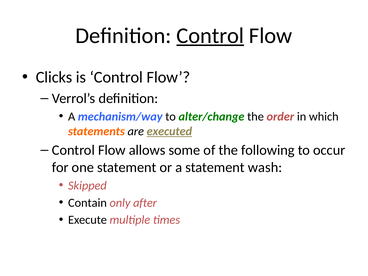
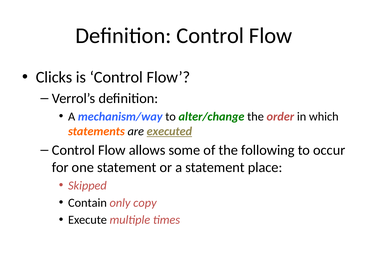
Control underline: present -> none (210, 36)
wash: wash -> place (265, 167)
after: after -> copy (145, 203)
